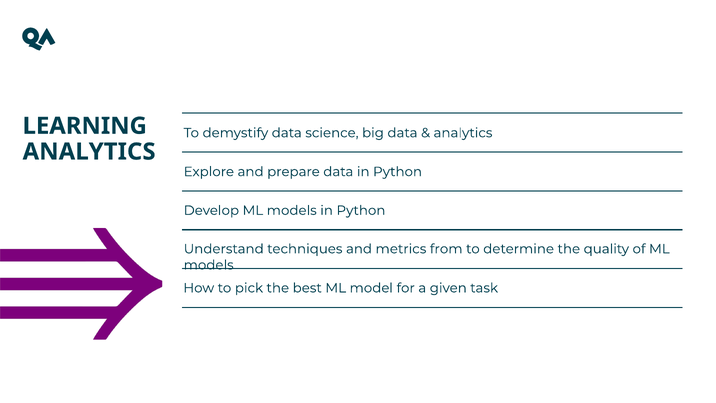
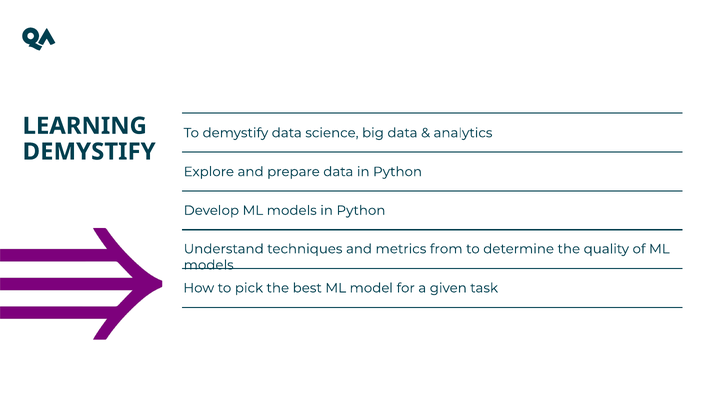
ANALYTICS: ANALYTICS -> DEMYSTIFY (89, 152)
